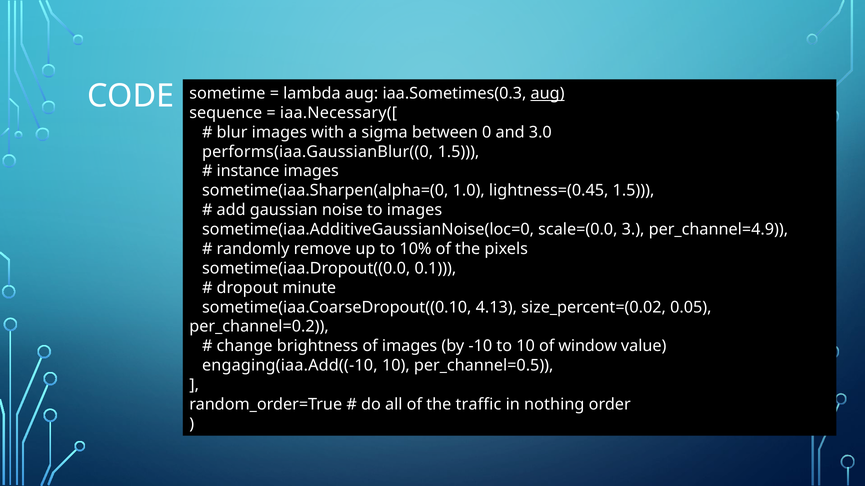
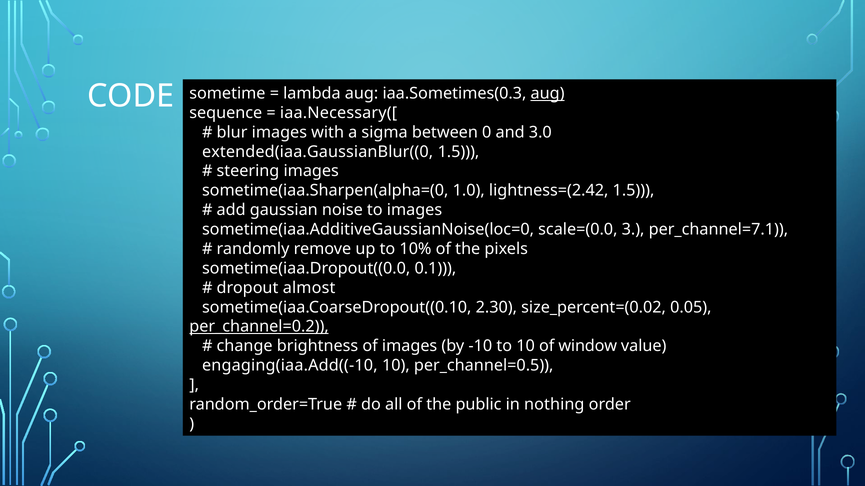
performs(iaa.GaussianBlur((0: performs(iaa.GaussianBlur((0 -> extended(iaa.GaussianBlur((0 (318, 152)
instance: instance -> steering (248, 171)
lightness=(0.45: lightness=(0.45 -> lightness=(2.42 (549, 191)
per_channel=4.9: per_channel=4.9 -> per_channel=7.1 (718, 230)
minute: minute -> almost (309, 288)
4.13: 4.13 -> 2.30 (496, 308)
per_channel=0.2 underline: none -> present (259, 327)
traffic: traffic -> public (479, 405)
